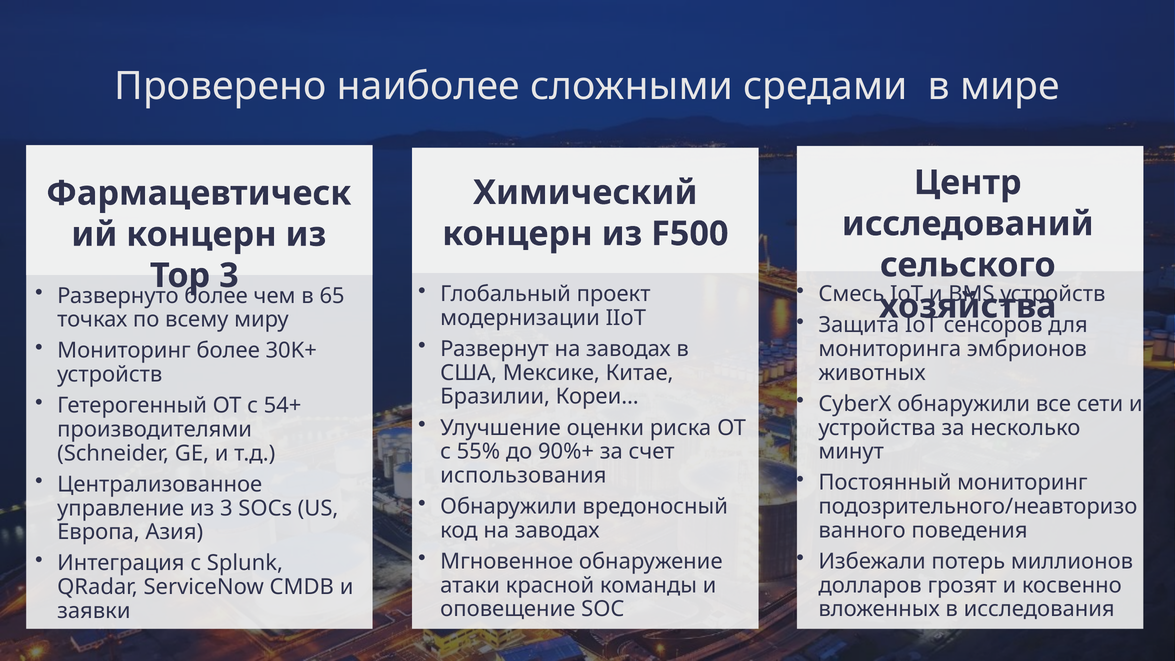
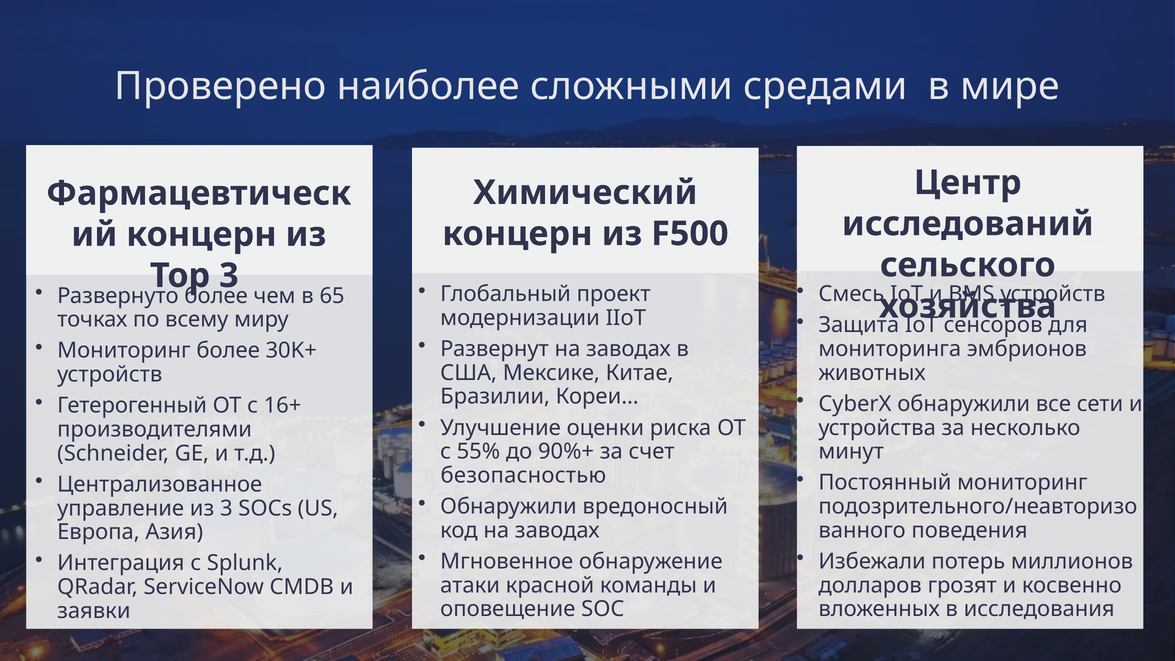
54+: 54+ -> 16+ (283, 406)
использования: использования -> безопасностью (523, 475)
